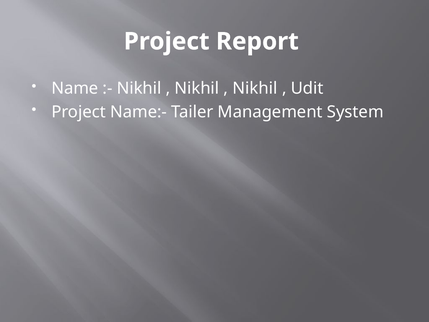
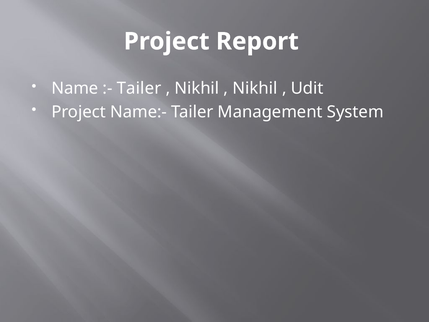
Nikhil: Nikhil -> Tailer (139, 88)
